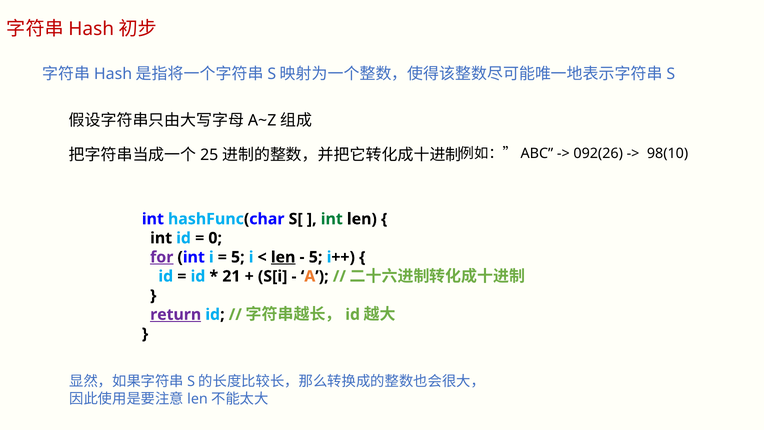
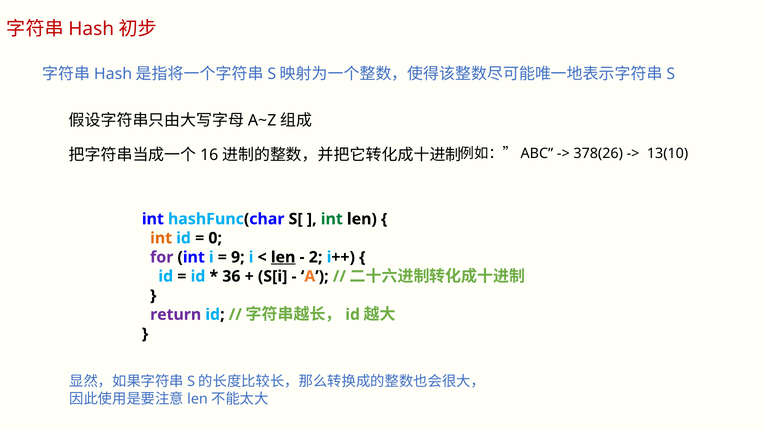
25: 25 -> 16 (209, 155)
092(26: 092(26 -> 378(26 (598, 154)
98(10: 98(10 -> 13(10 (668, 154)
int colour: black -> orange (161, 238)
for underline: present -> none (162, 257)
5: 5 -> 9 (238, 257)
5: 5 -> 2 (316, 257)
21: 21 -> 36 (231, 276)
return underline: present -> none (176, 314)
